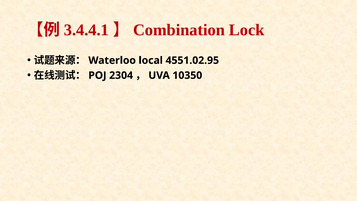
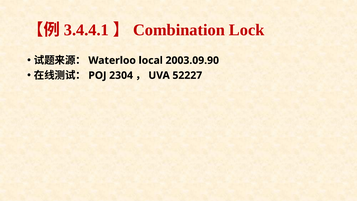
4551.02.95: 4551.02.95 -> 2003.09.90 (192, 60)
10350: 10350 -> 52227 (187, 75)
